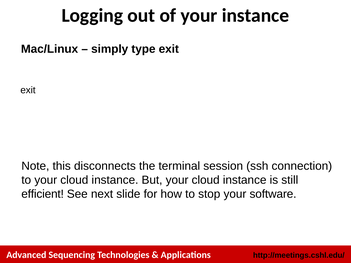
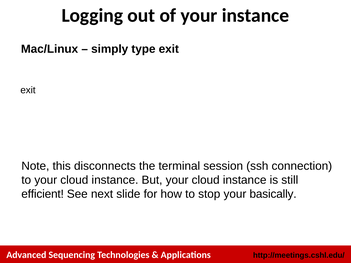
software: software -> basically (273, 194)
